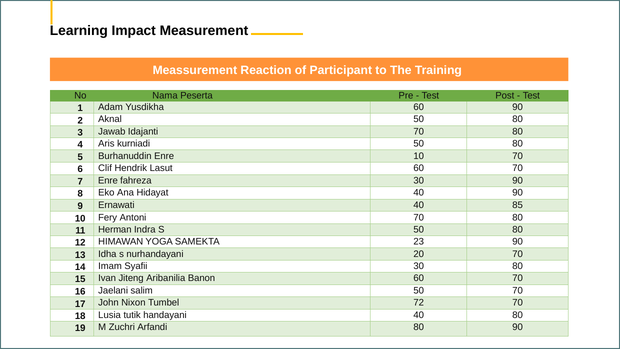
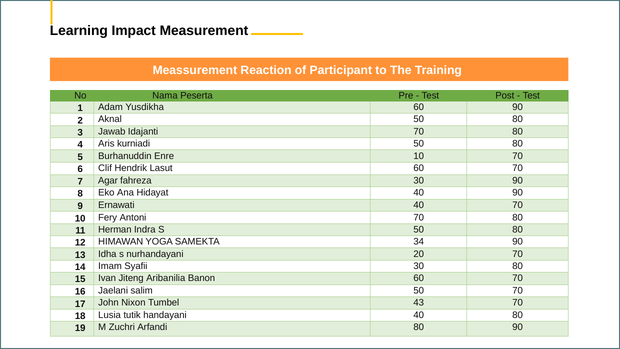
7 Enre: Enre -> Agar (108, 180)
40 85: 85 -> 70 (518, 205)
23: 23 -> 34 (419, 242)
72: 72 -> 43 (419, 303)
